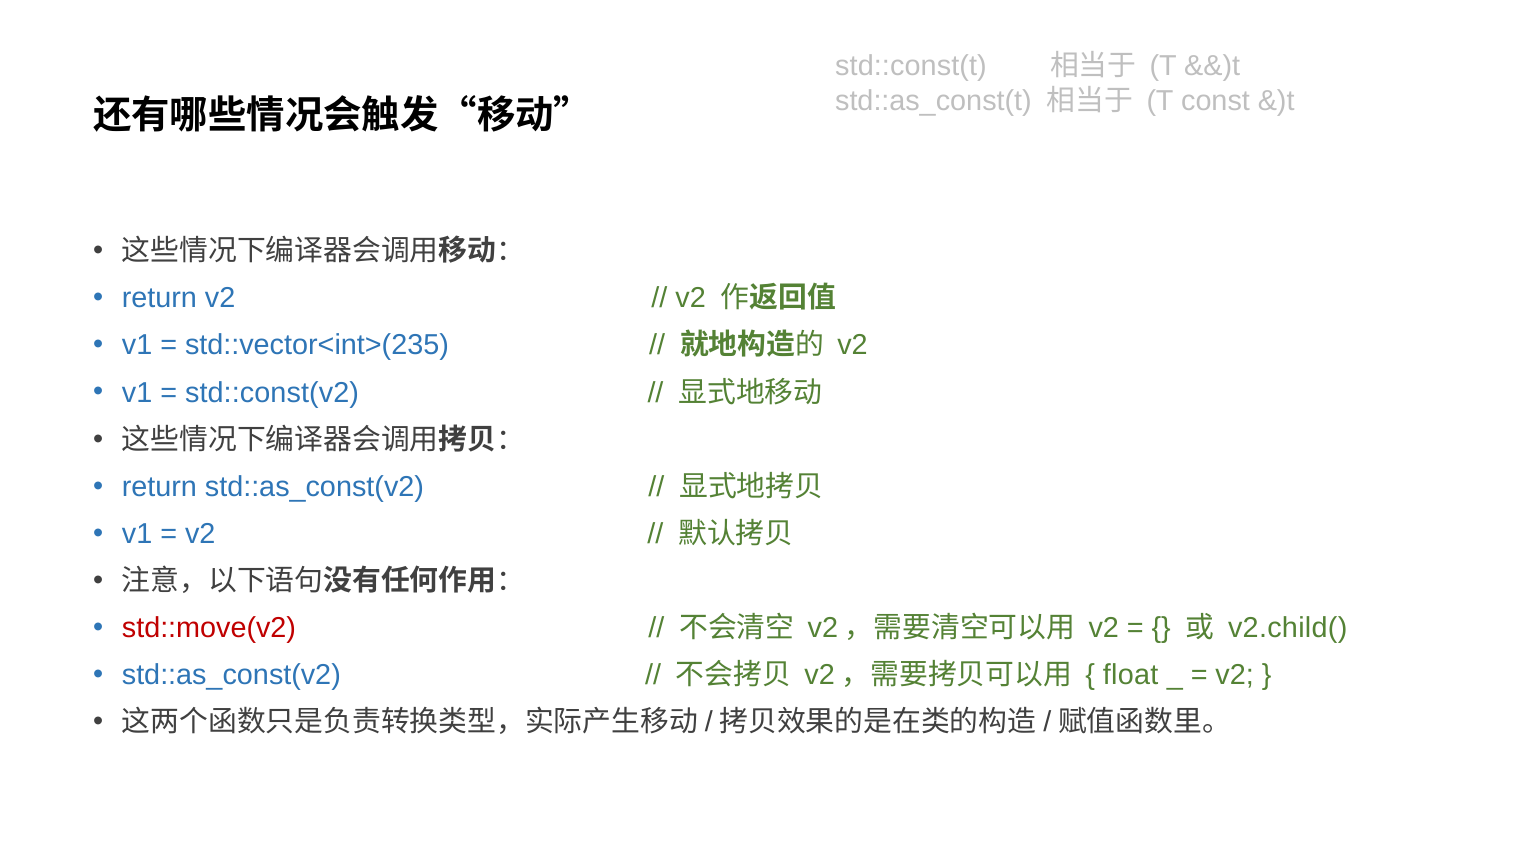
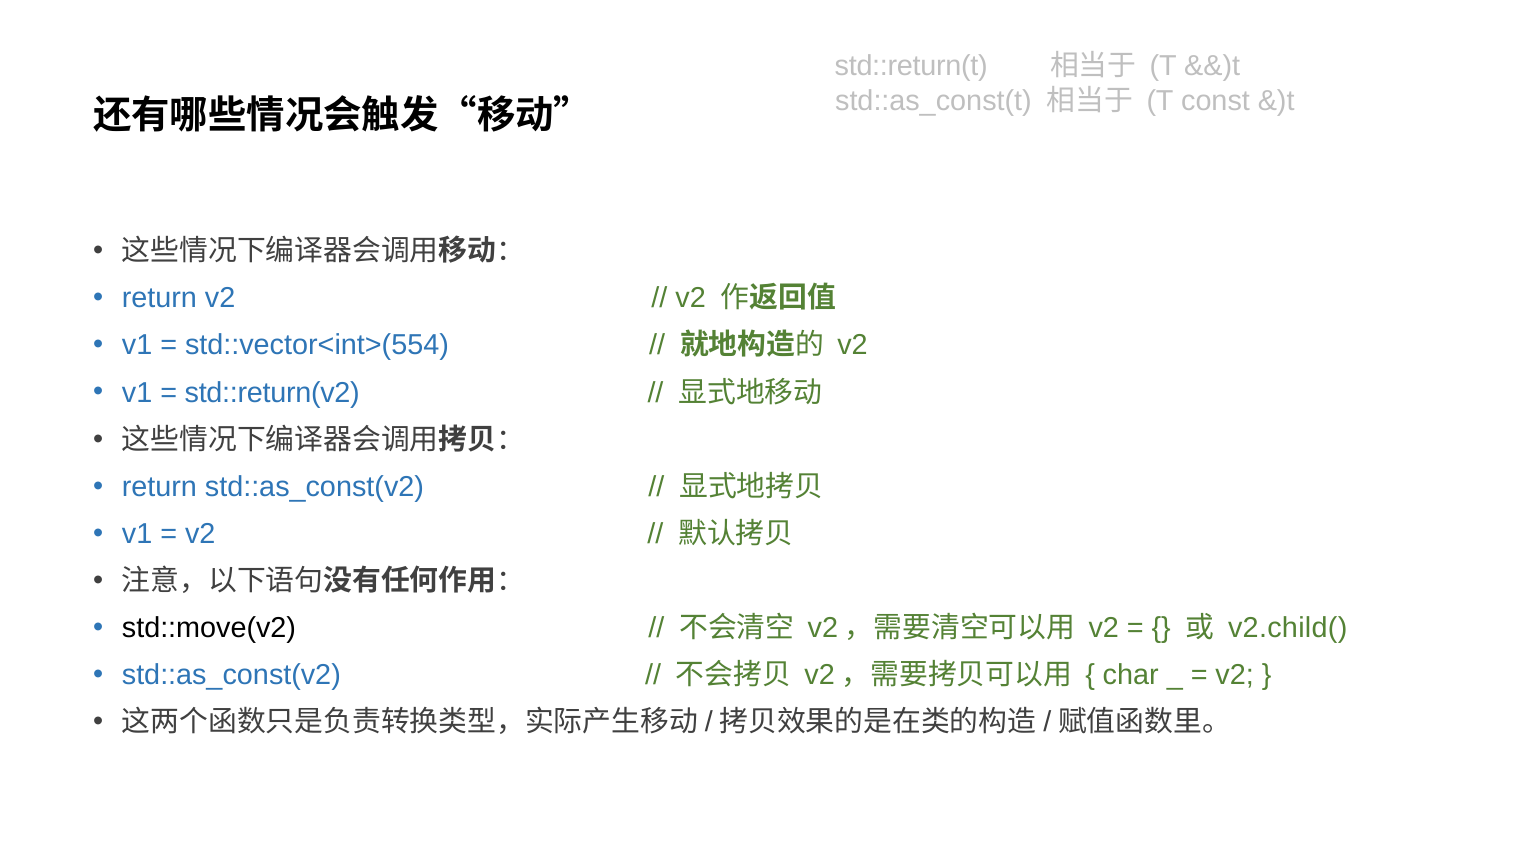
std::const(t: std::const(t -> std::return(t (911, 66)
std::vector<int>(235: std::vector<int>(235 -> std::vector<int>(554 (317, 345)
std::const(v2: std::const(v2 -> std::return(v2 (272, 393)
std::move(v2 colour: red -> black (209, 628)
float: float -> char (1131, 675)
